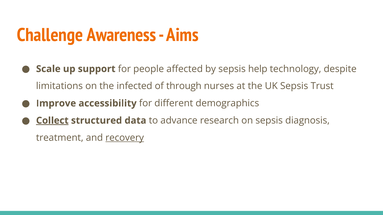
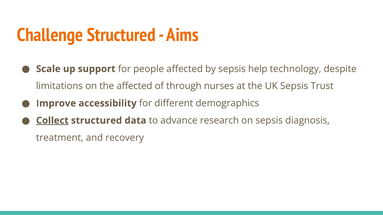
Challenge Awareness: Awareness -> Structured (121, 35)
the infected: infected -> affected (134, 86)
recovery underline: present -> none (125, 138)
